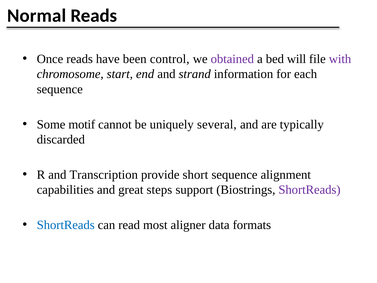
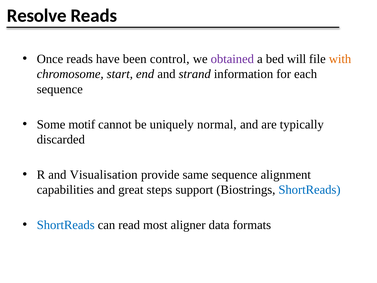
Normal: Normal -> Resolve (37, 16)
with colour: purple -> orange (340, 59)
several: several -> normal (217, 124)
Transcription: Transcription -> Visualisation (104, 175)
short: short -> same (195, 175)
ShortReads colour: purple -> blue (310, 190)
